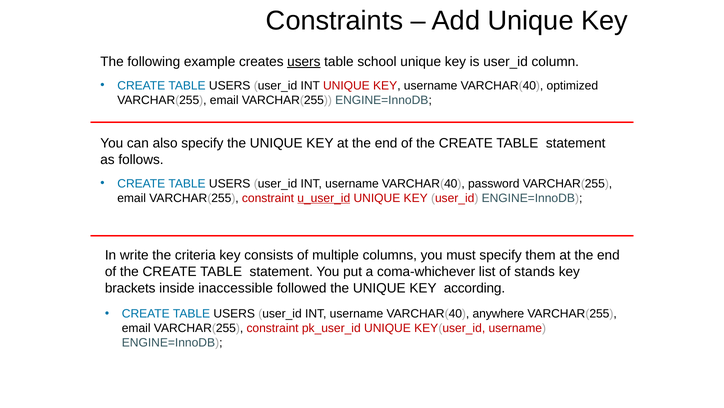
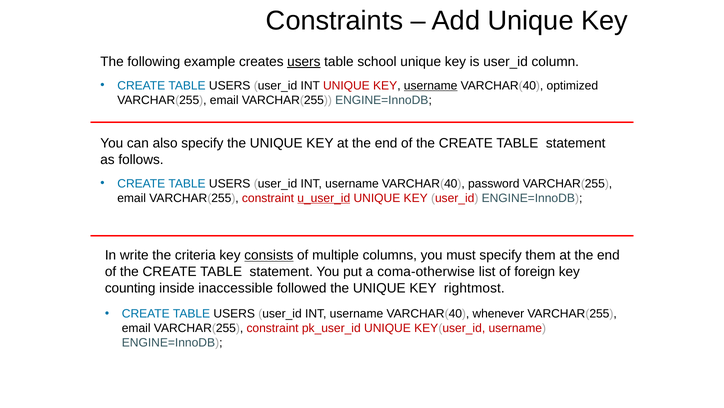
username underline: none -> present (431, 85)
consists underline: none -> present (269, 255)
coma-whichever: coma-whichever -> coma-otherwise (426, 271)
stands: stands -> foreign (535, 271)
brackets: brackets -> counting (130, 288)
according: according -> rightmost (474, 288)
anywhere: anywhere -> whenever (498, 313)
